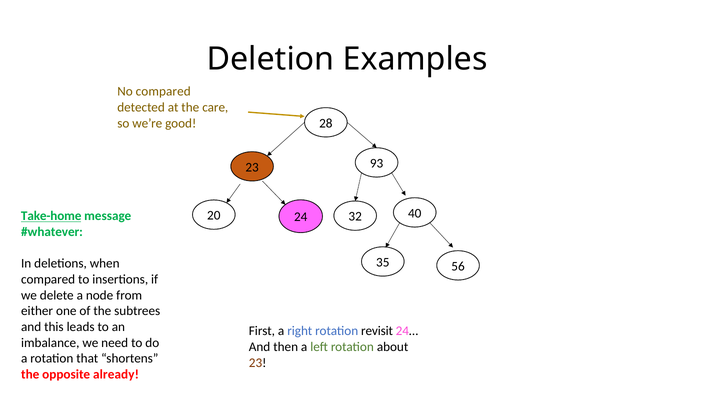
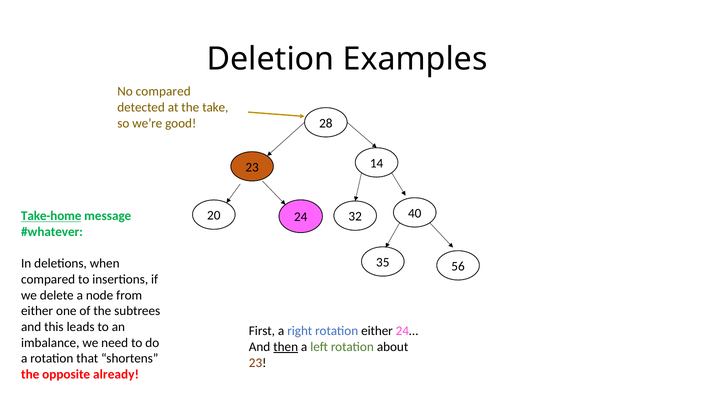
care: care -> take (215, 107)
93: 93 -> 14 (377, 163)
rotation revisit: revisit -> either (377, 331)
then underline: none -> present (286, 346)
